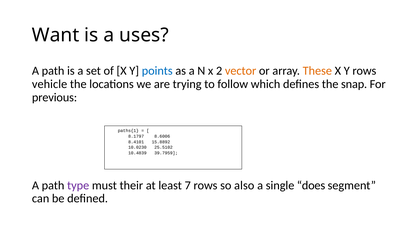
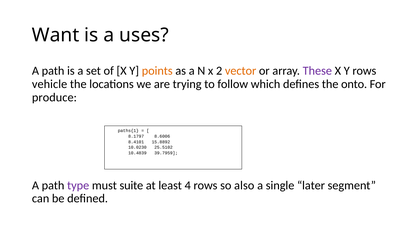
points colour: blue -> orange (157, 71)
These colour: orange -> purple (317, 71)
snap: snap -> onto (354, 84)
previous: previous -> produce (54, 97)
their: their -> suite (131, 185)
7: 7 -> 4 (188, 185)
does: does -> later (311, 185)
